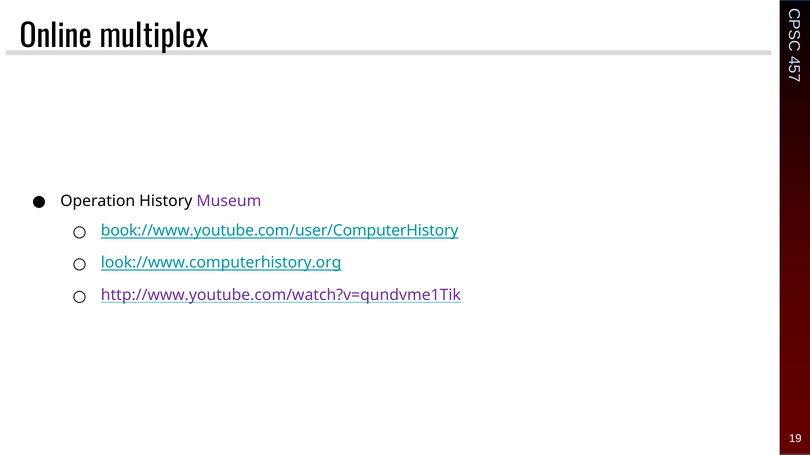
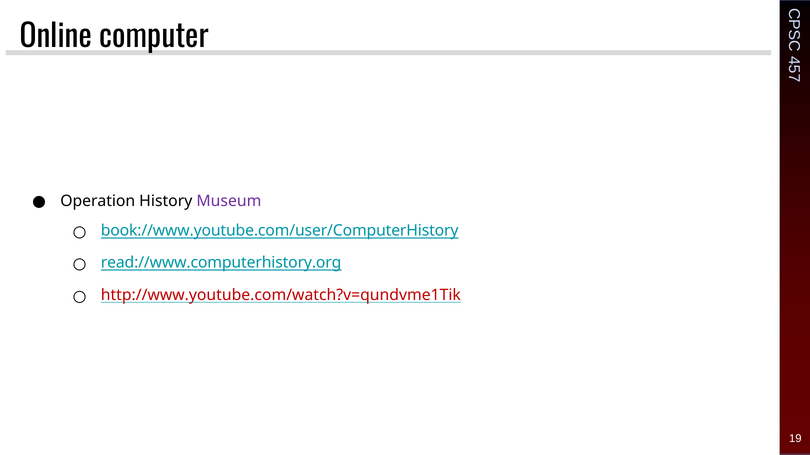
multiplex: multiplex -> computer (154, 37)
look://www.computerhistory.org: look://www.computerhistory.org -> read://www.computerhistory.org (221, 263)
http://www.youtube.com/watch?v=qundvme1Tik colour: purple -> red (281, 295)
